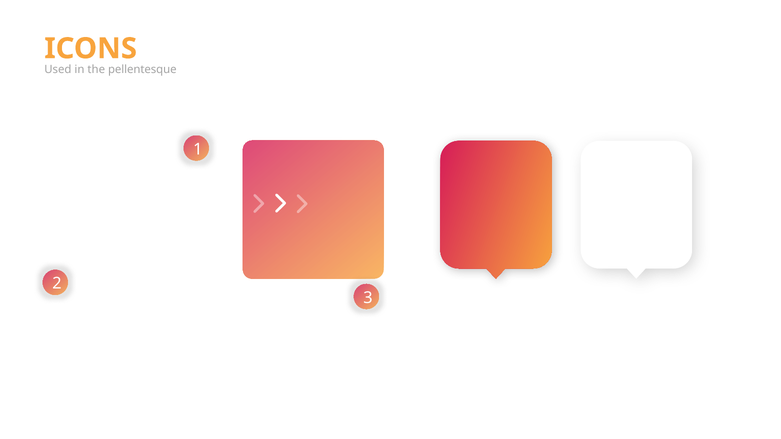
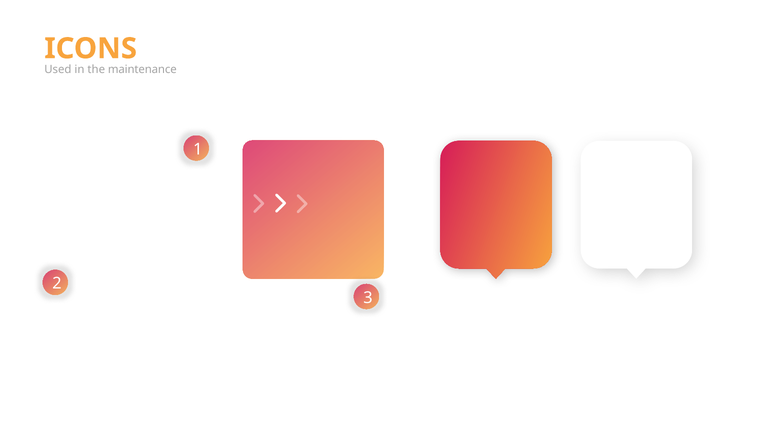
pellentesque: pellentesque -> maintenance (142, 69)
